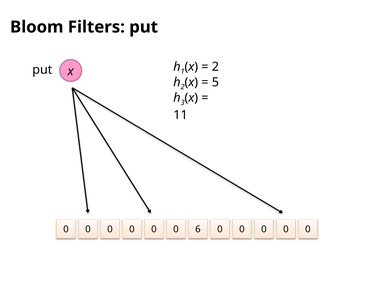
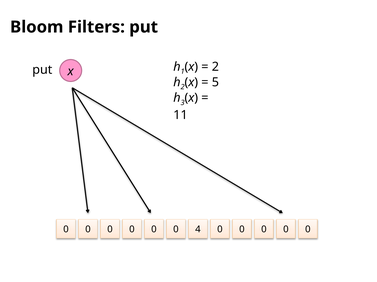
6: 6 -> 4 (198, 230)
